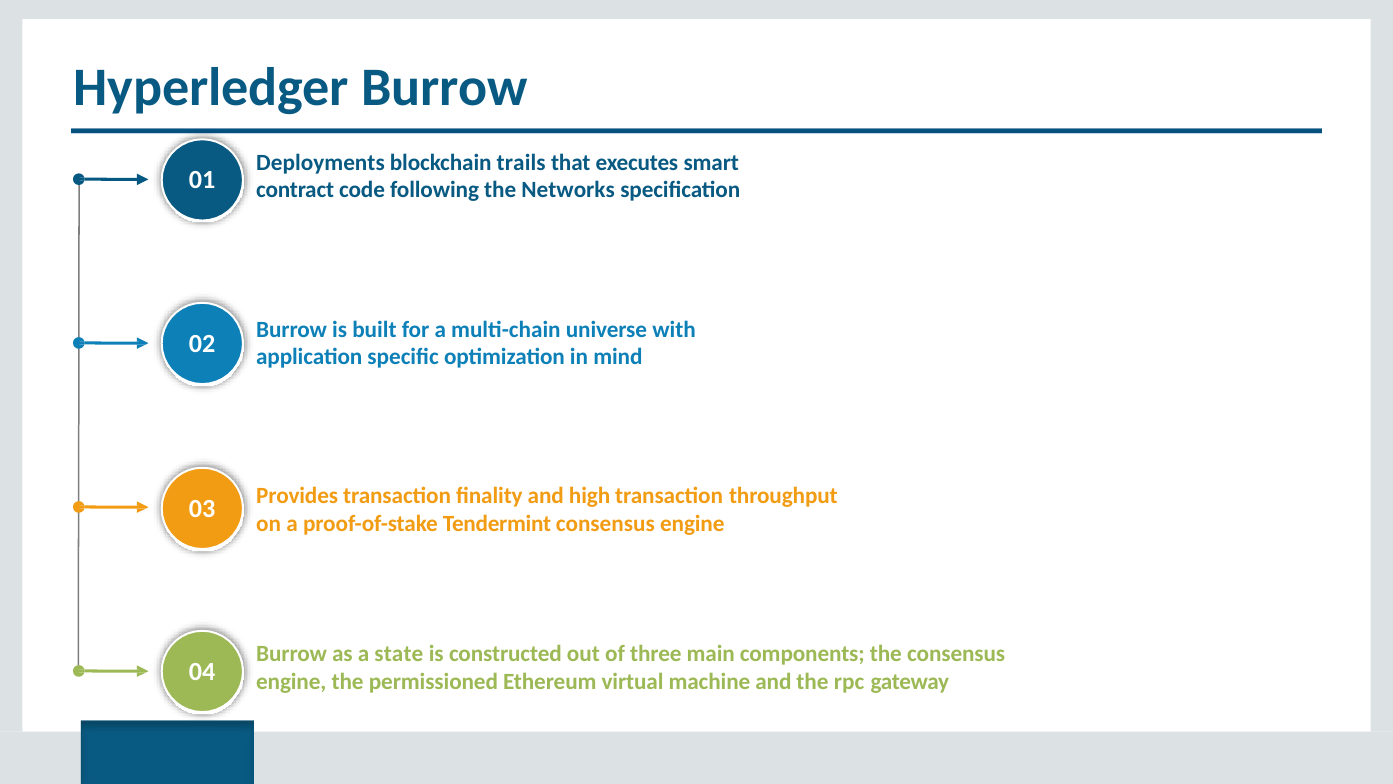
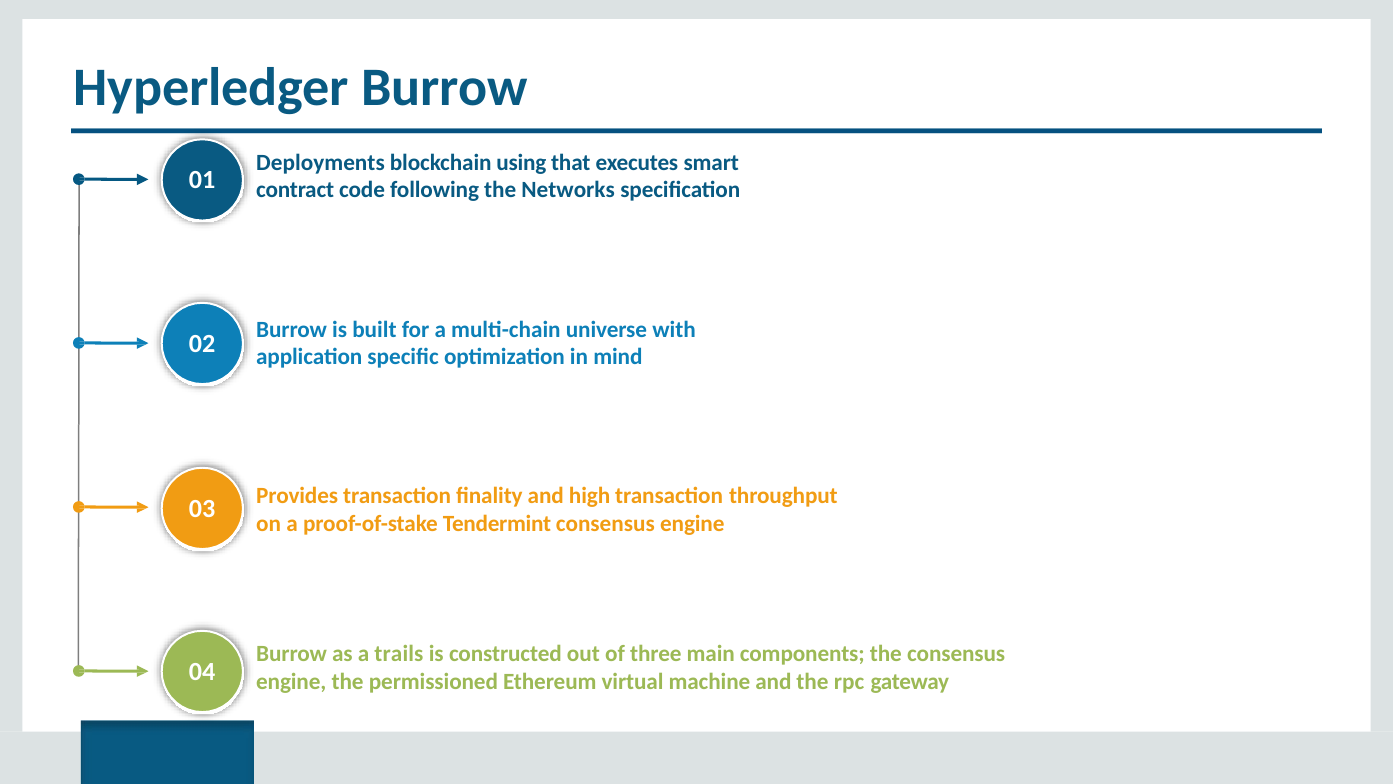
trails: trails -> using (521, 162)
state: state -> trails (399, 653)
